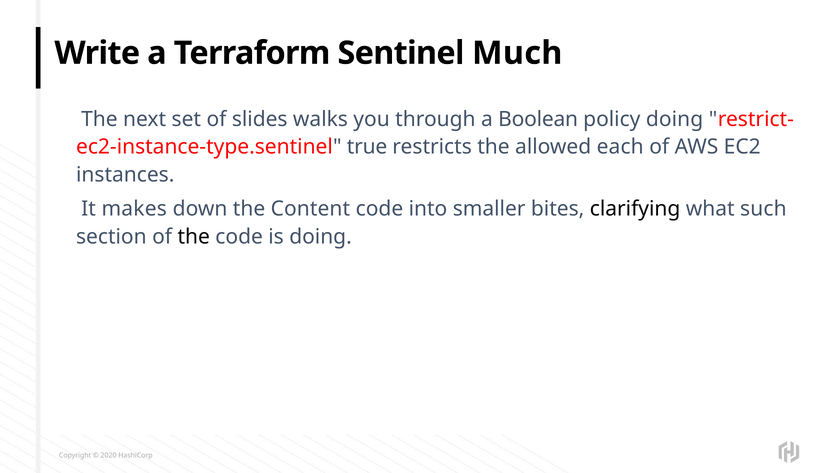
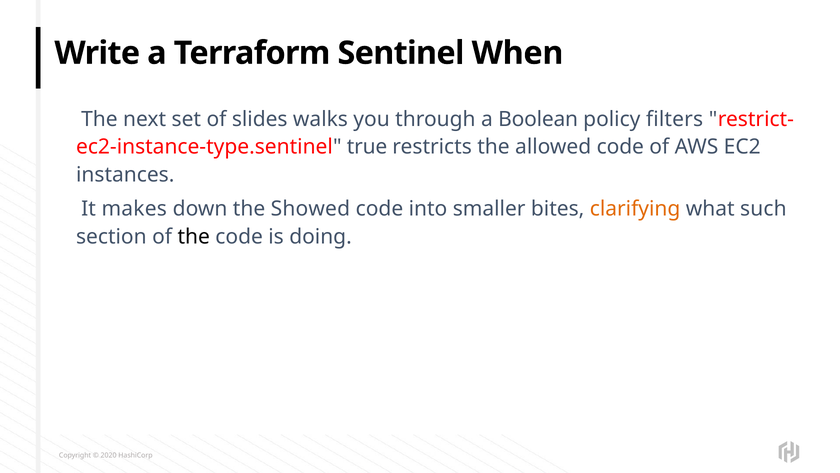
Much: Much -> When (518, 53)
policy doing: doing -> filters (675, 119)
allowed each: each -> code (620, 147)
Content: Content -> Showed (310, 209)
clarifying colour: black -> orange (635, 209)
